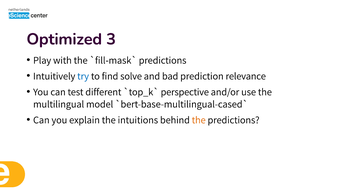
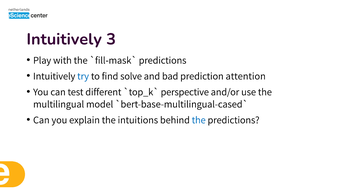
Optimized: Optimized -> Intuitively (64, 39)
relevance: relevance -> attention (246, 76)
the colour: orange -> blue (199, 120)
